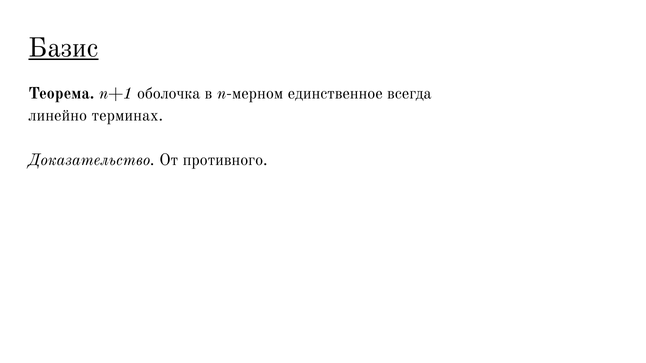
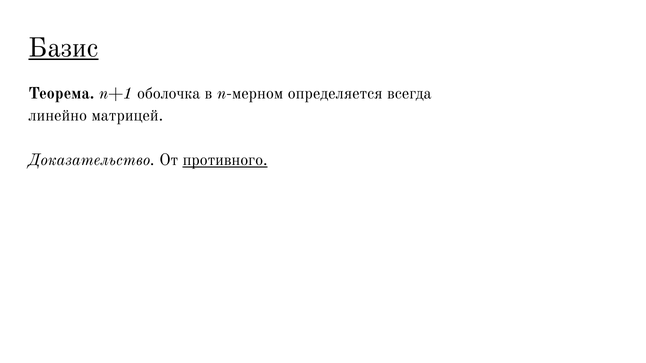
единственное: единственное -> определяется (335, 93)
терминах: терминах -> матрицей (127, 116)
противного underline: none -> present (225, 160)
